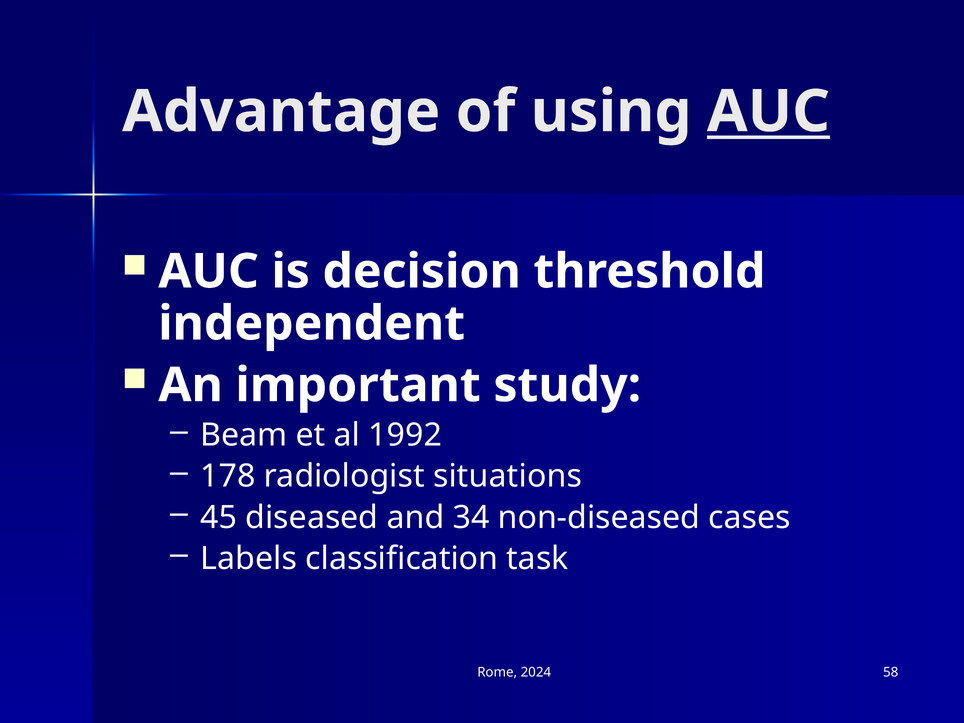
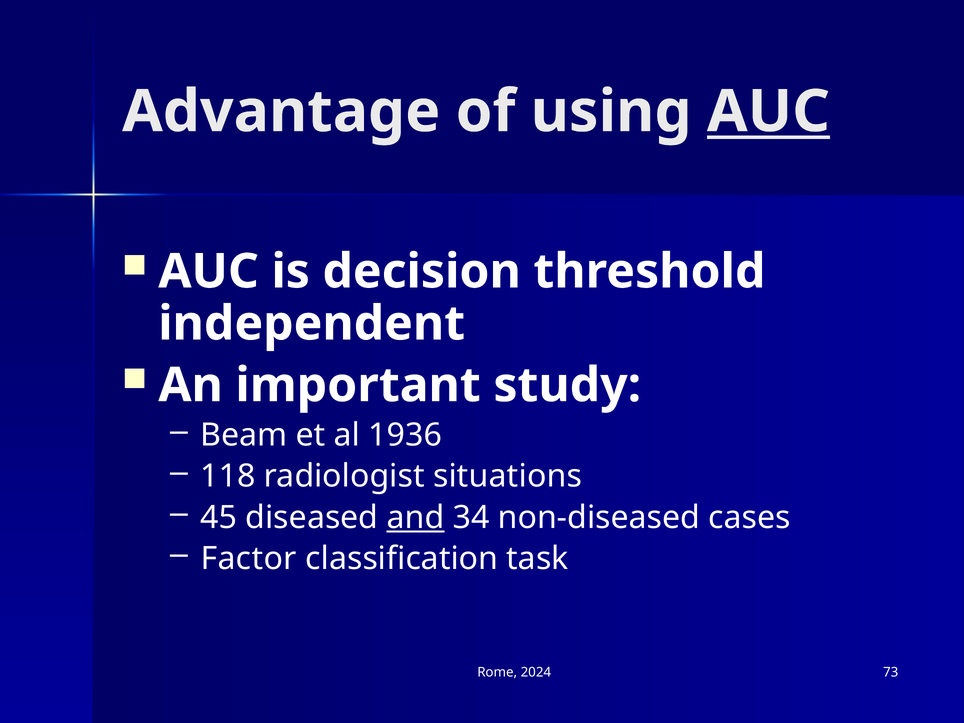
1992: 1992 -> 1936 (405, 435)
178: 178 -> 118 (228, 476)
and underline: none -> present (415, 517)
Labels: Labels -> Factor (249, 559)
58: 58 -> 73 (891, 673)
